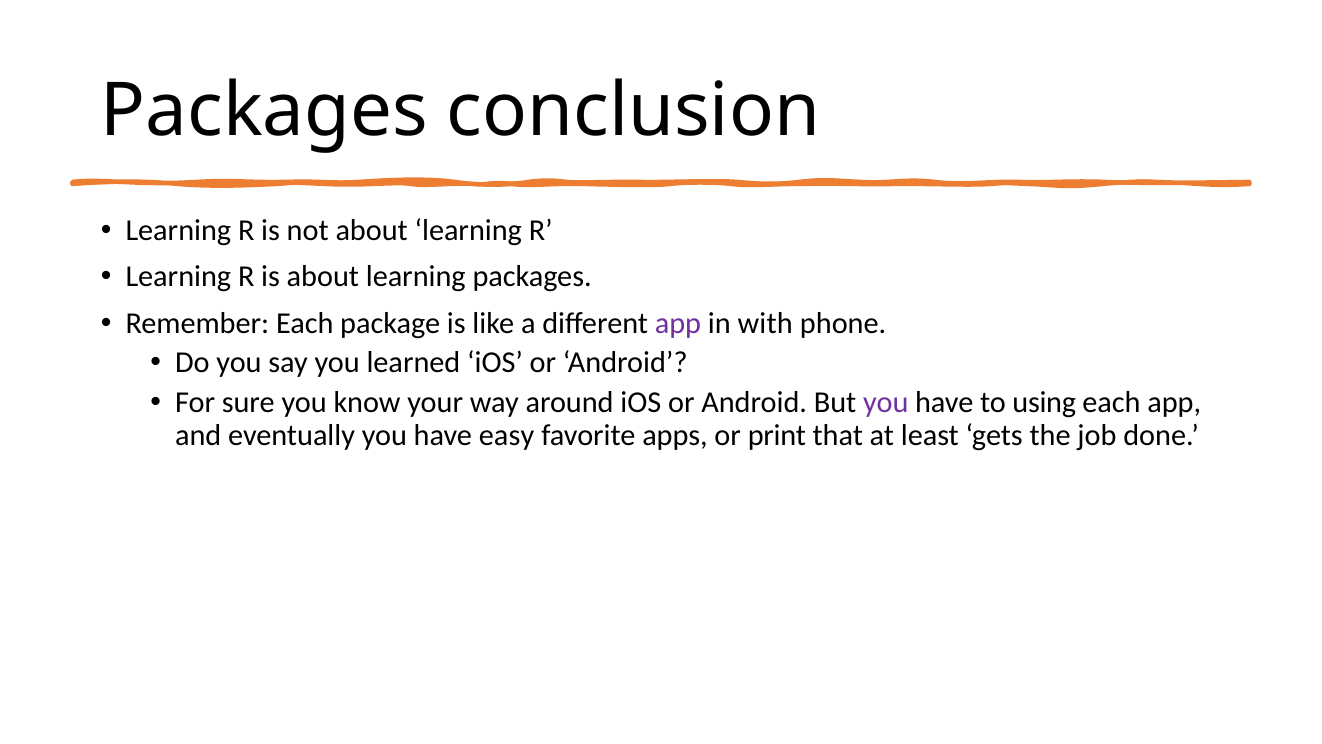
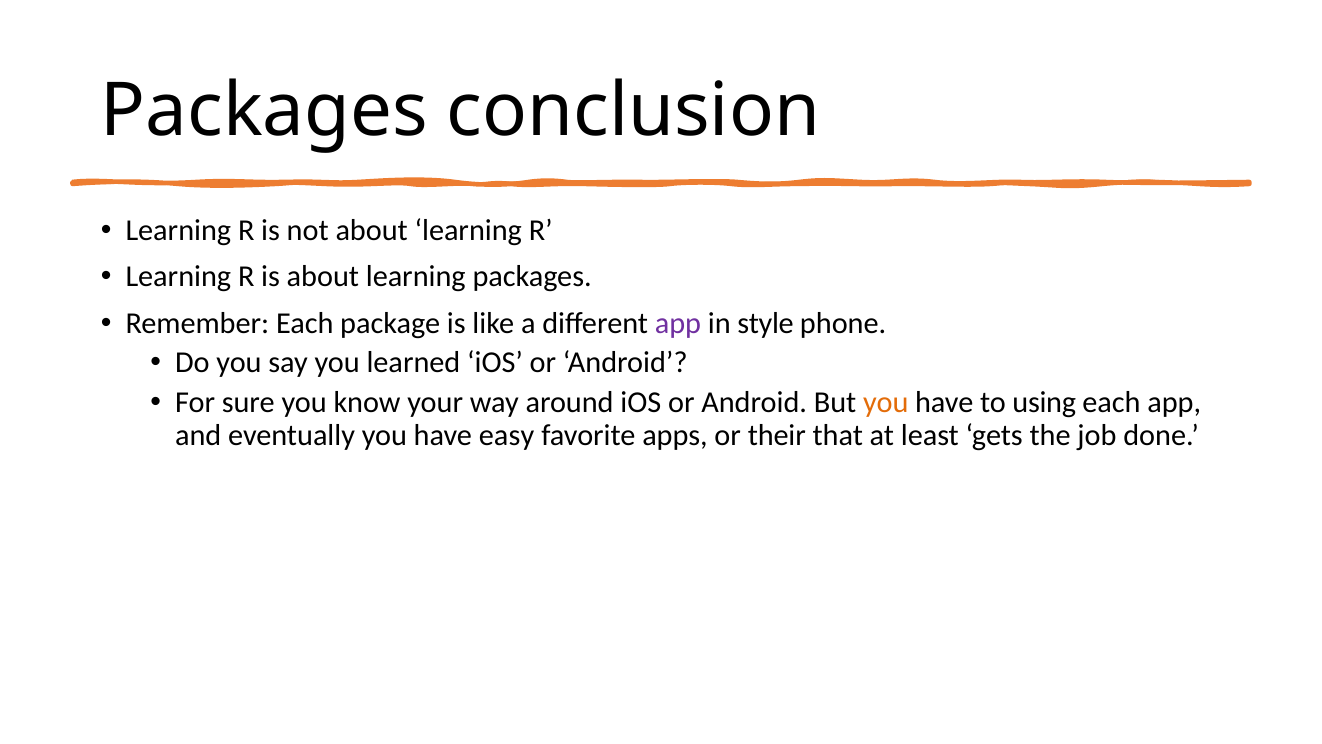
with: with -> style (765, 323)
you colour: purple -> orange (886, 402)
print: print -> their (777, 435)
